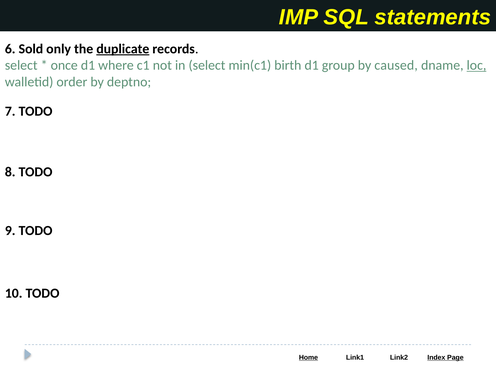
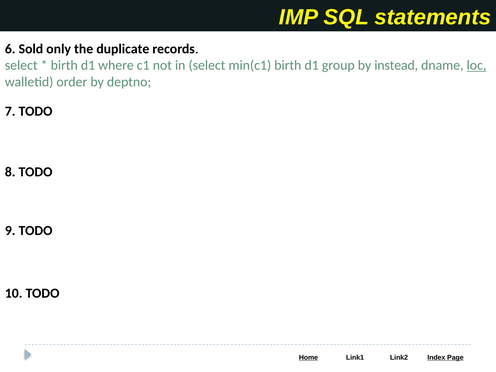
duplicate underline: present -> none (123, 49)
once: once -> birth (64, 65)
caused: caused -> instead (396, 65)
